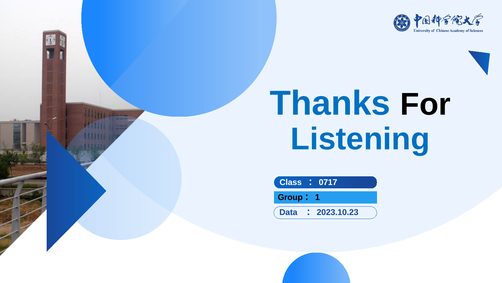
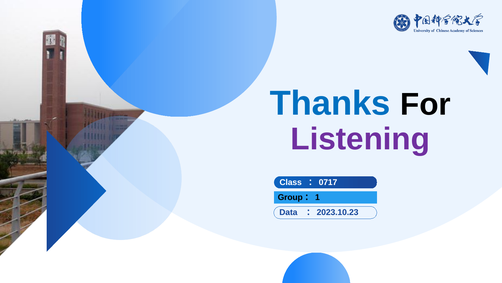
Listening colour: blue -> purple (360, 139)
